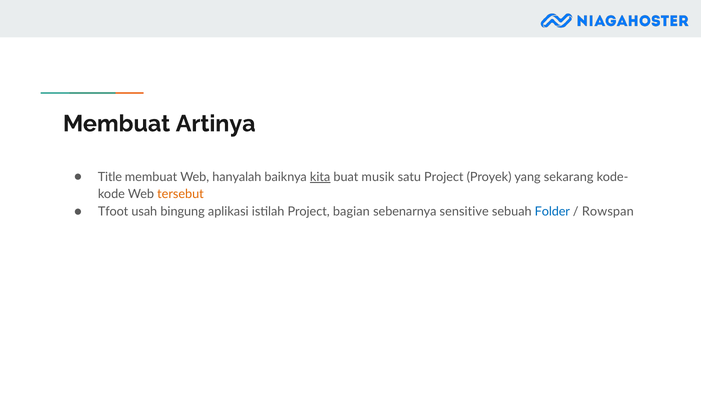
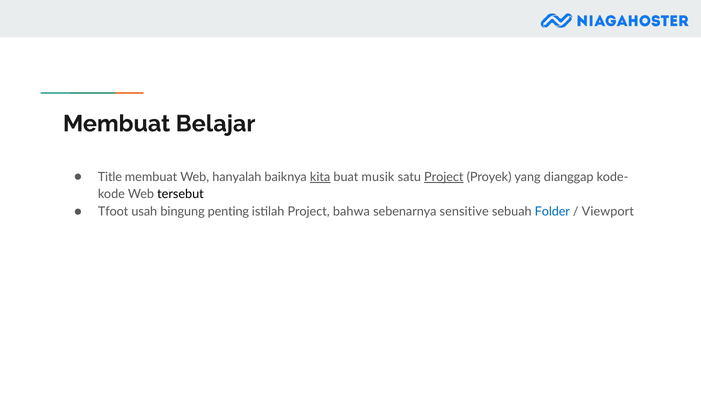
Artinya: Artinya -> Belajar (216, 124)
Project underline: none -> present (444, 177)
sekarang: sekarang -> dianggap (569, 177)
tersebut colour: orange -> black (180, 194)
aplikasi: aplikasi -> penting (228, 212)
bagian: bagian -> bahwa (351, 212)
Rowspan: Rowspan -> Viewport (608, 212)
